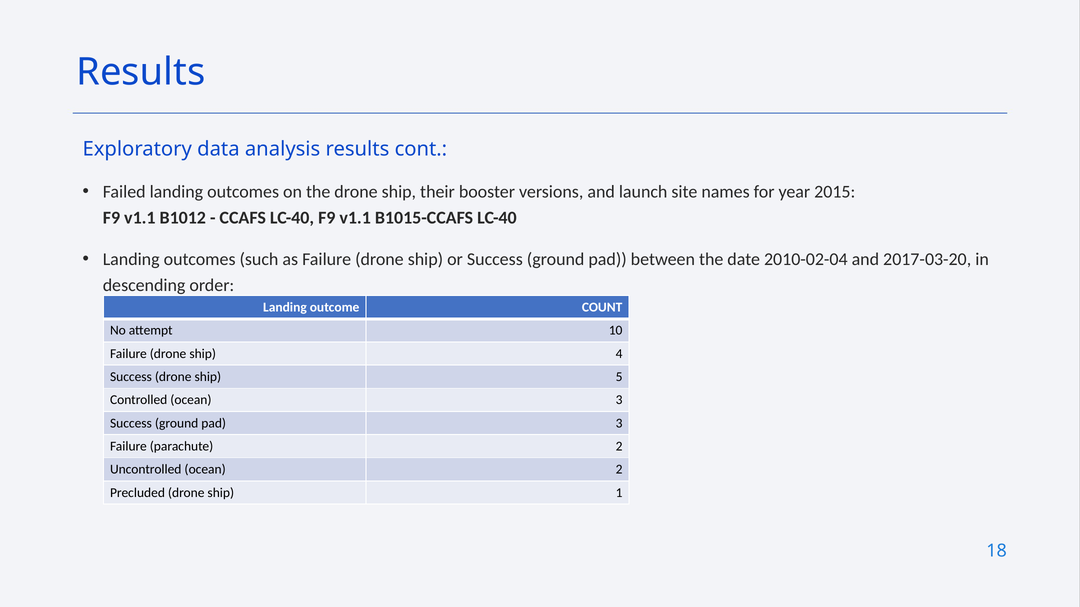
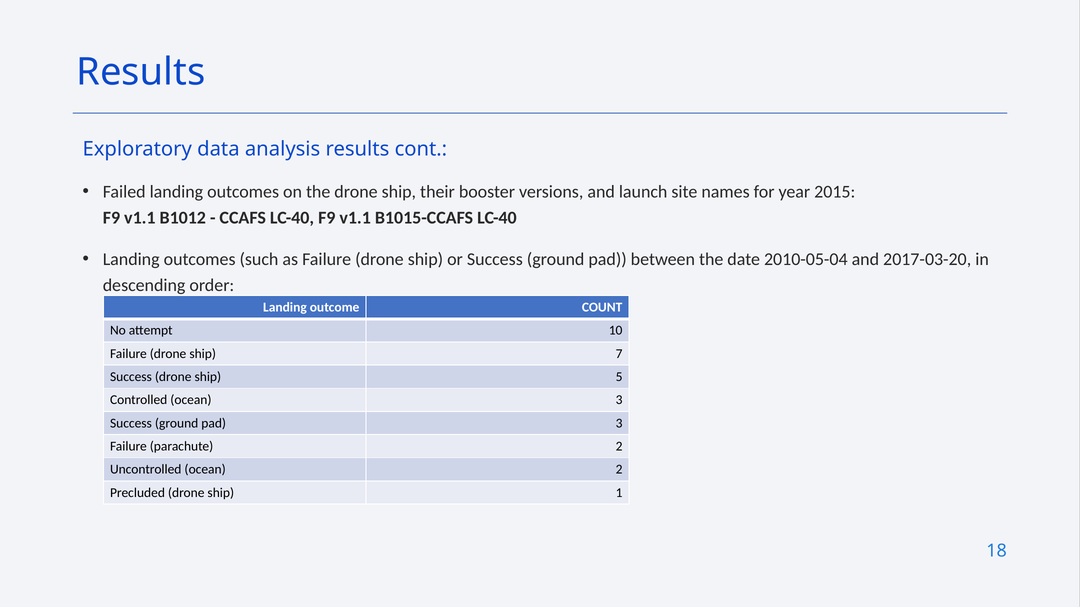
2010-02-04: 2010-02-04 -> 2010-05-04 (806, 260)
4: 4 -> 7 (619, 354)
